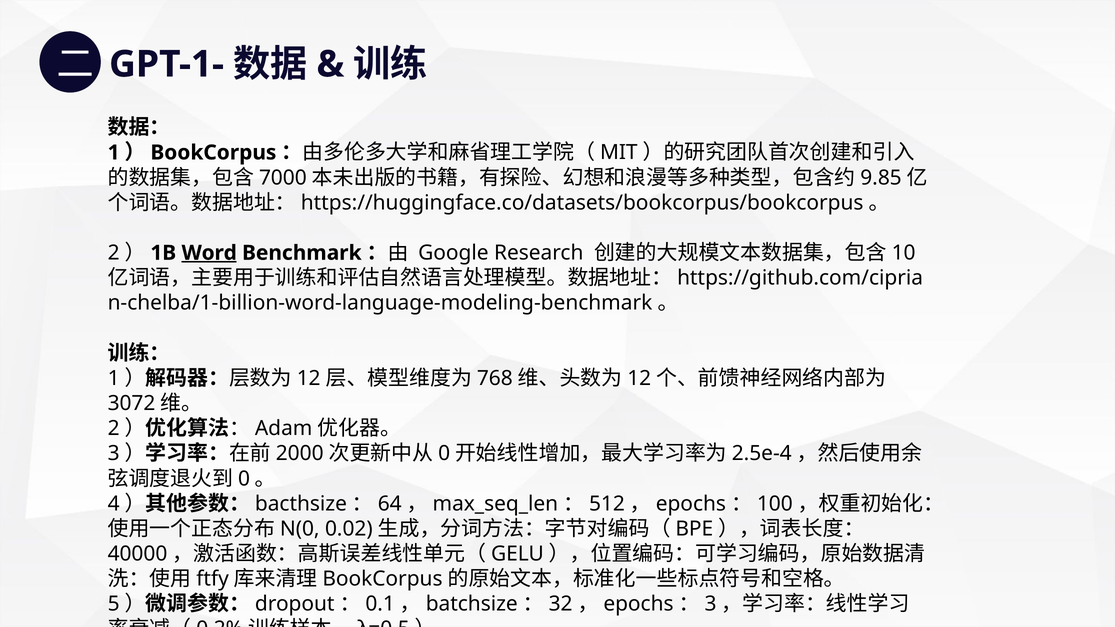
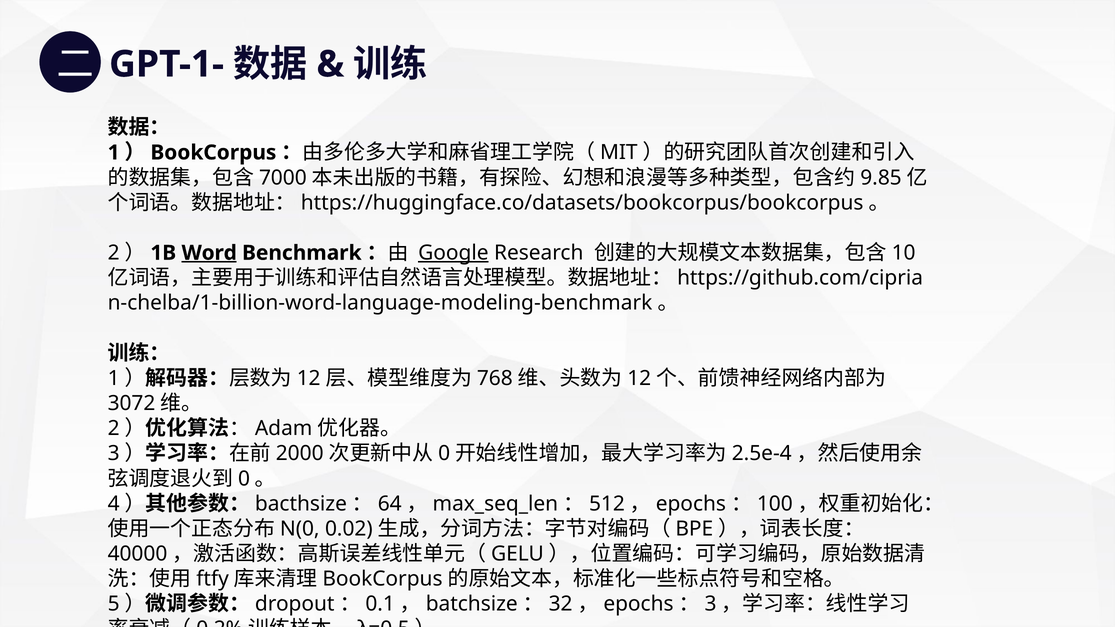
Google underline: none -> present (453, 253)
